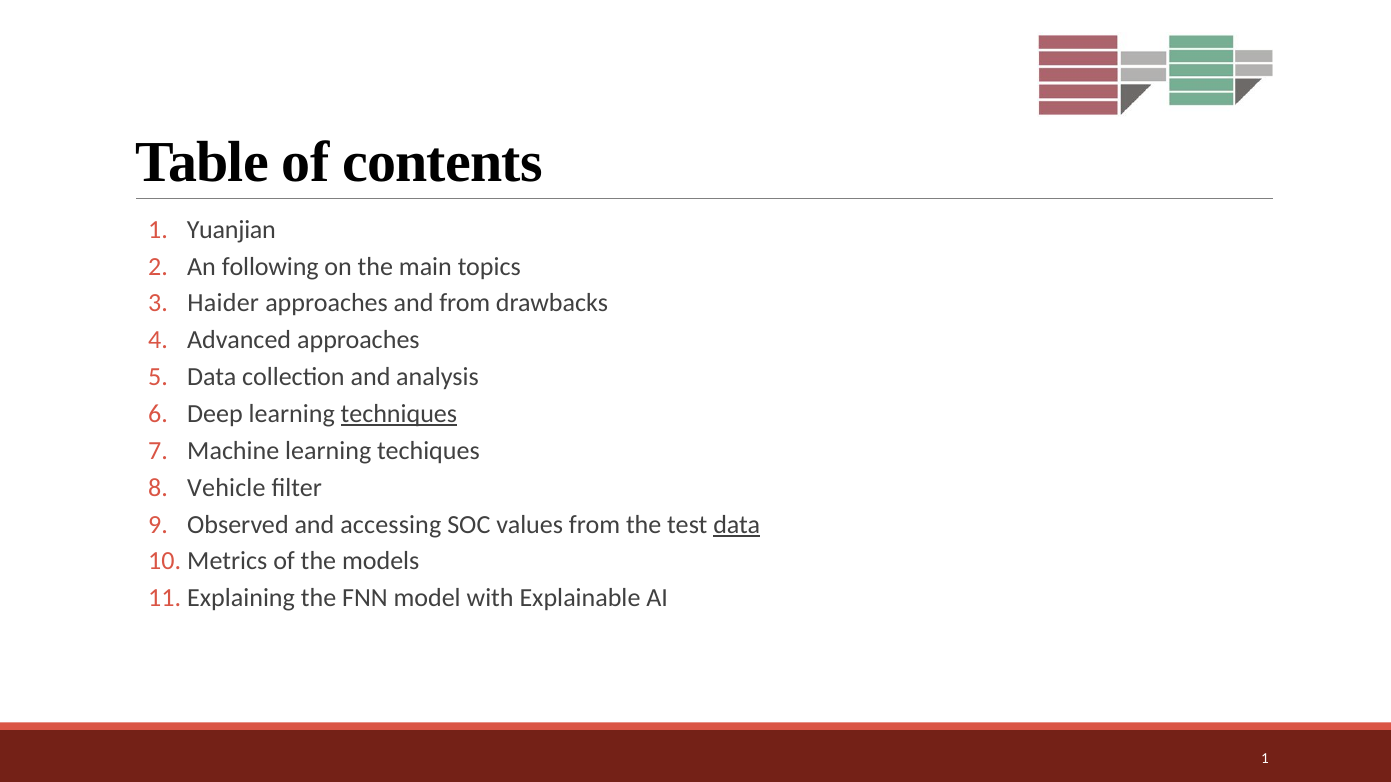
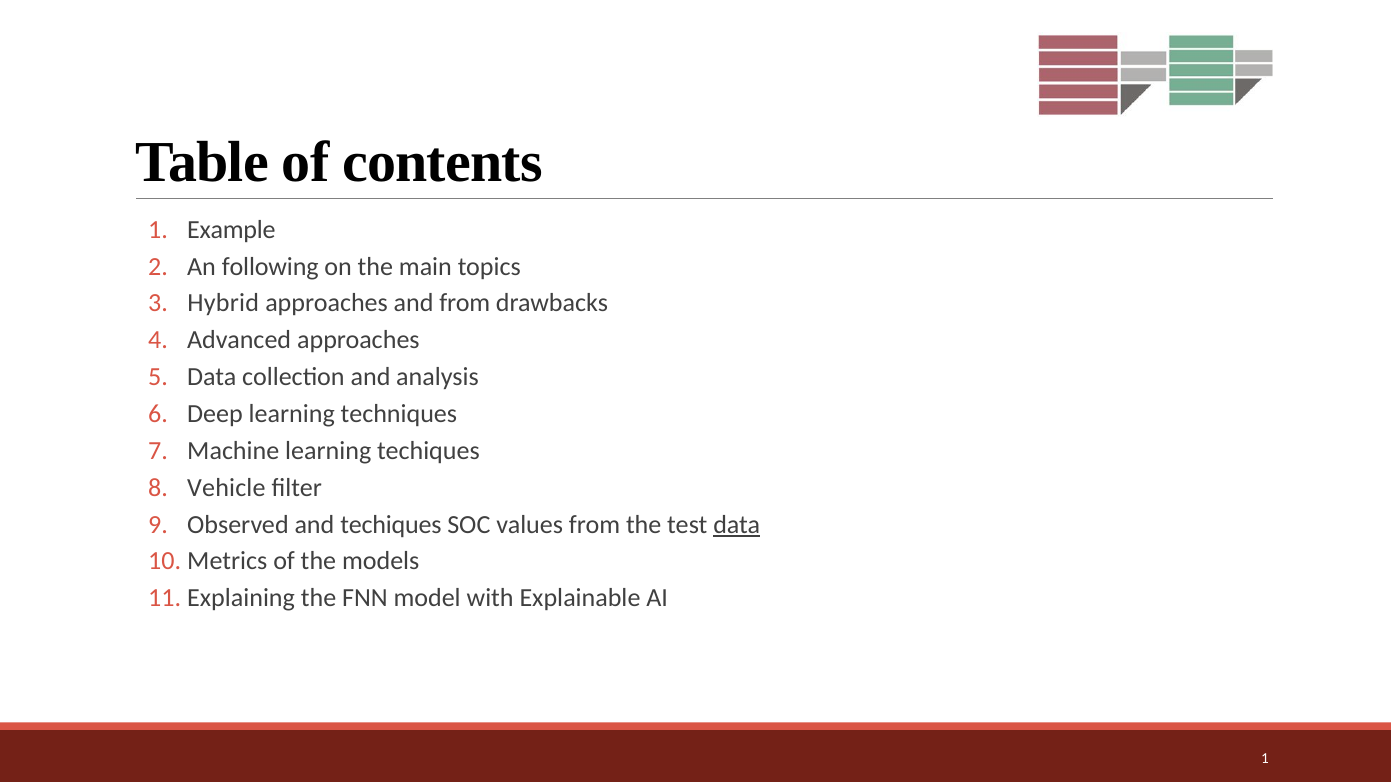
Yuanjian: Yuanjian -> Example (231, 230)
Haider: Haider -> Hybrid (223, 304)
techniques underline: present -> none (399, 414)
and accessing: accessing -> techiques (391, 525)
